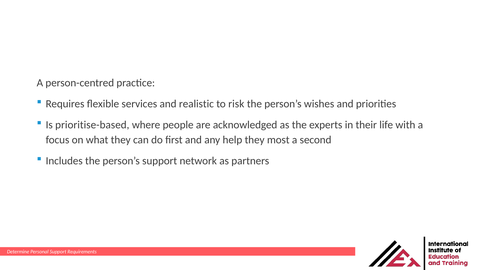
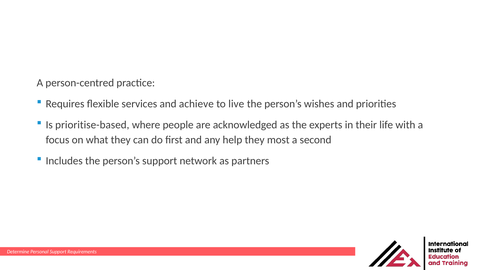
realistic: realistic -> achieve (196, 104)
risk: risk -> live (236, 104)
